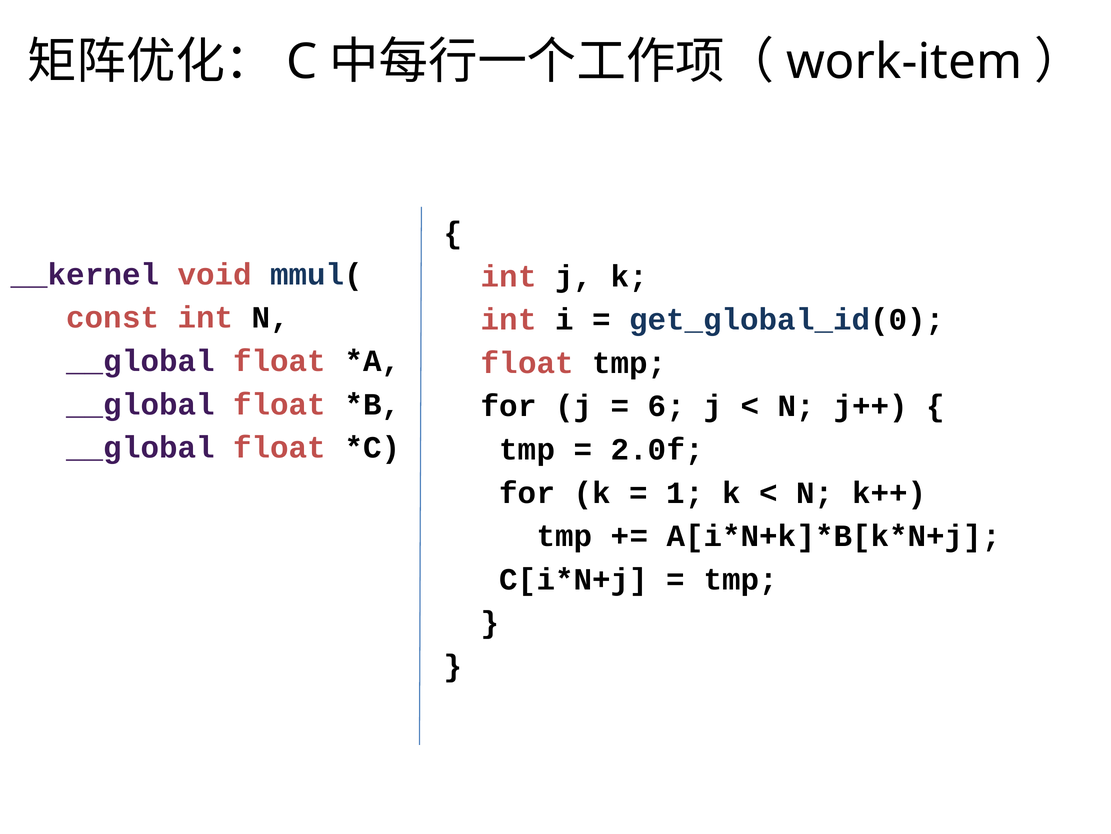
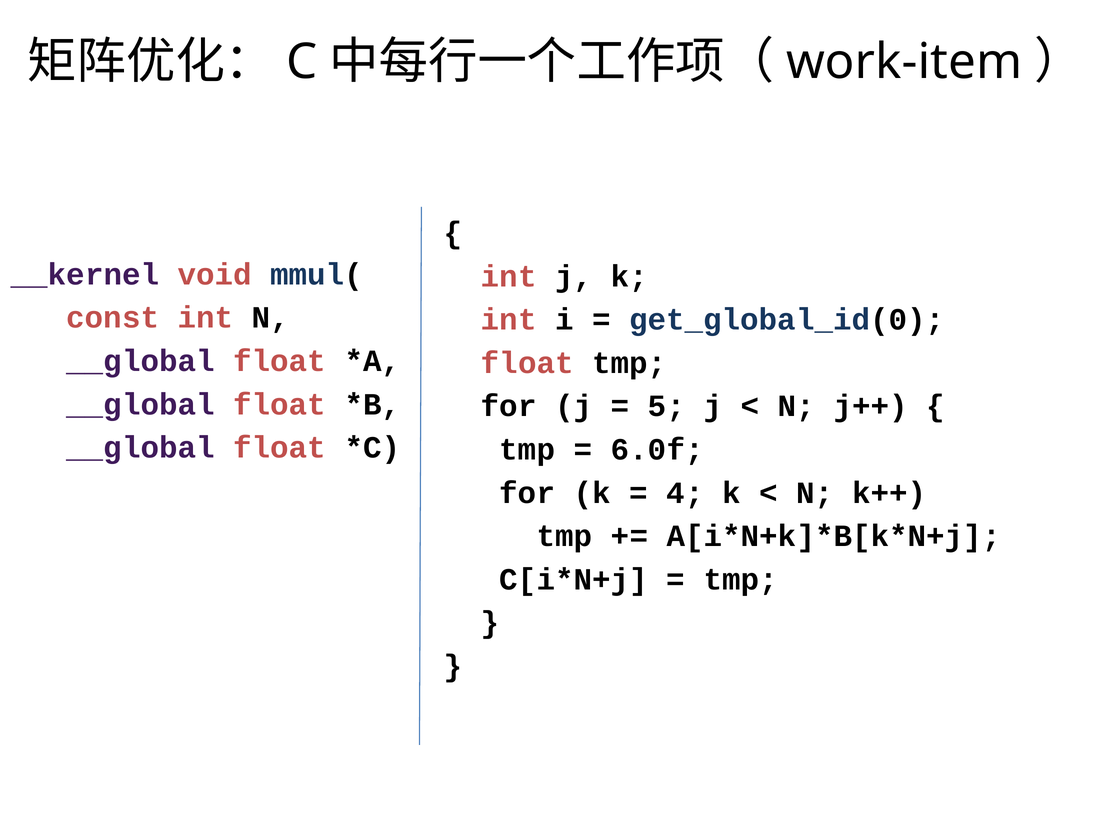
6: 6 -> 5 (666, 406)
2.0f: 2.0f -> 6.0f (657, 449)
1: 1 -> 4 (685, 492)
